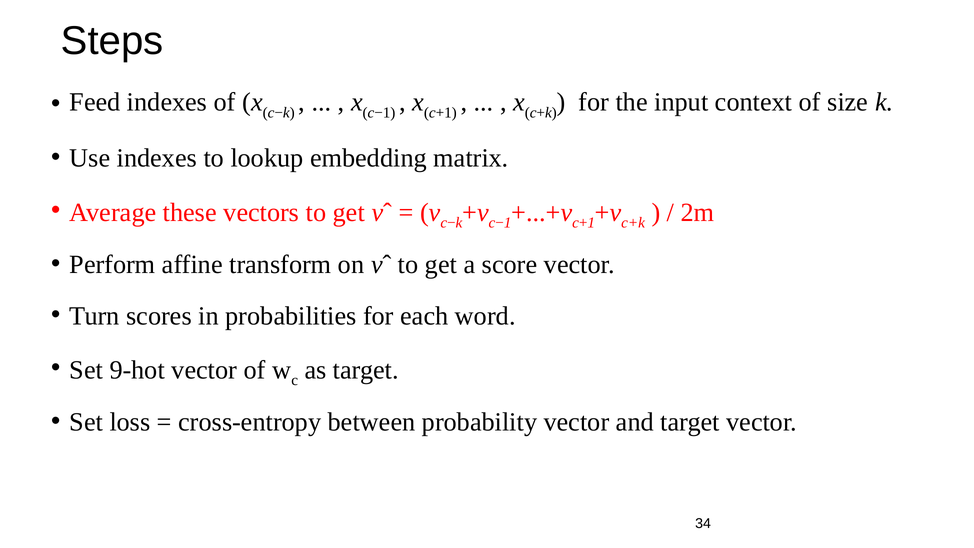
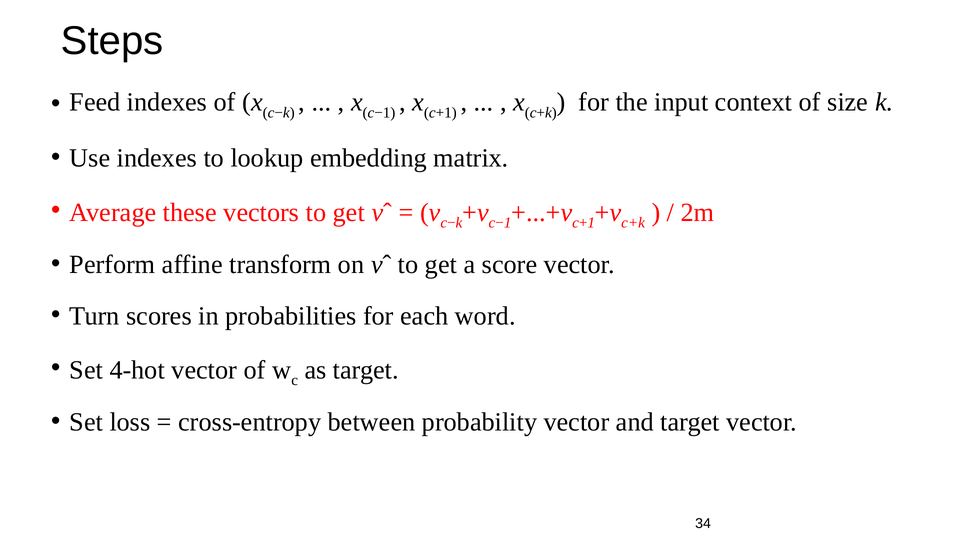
9-hot: 9-hot -> 4-hot (137, 370)
